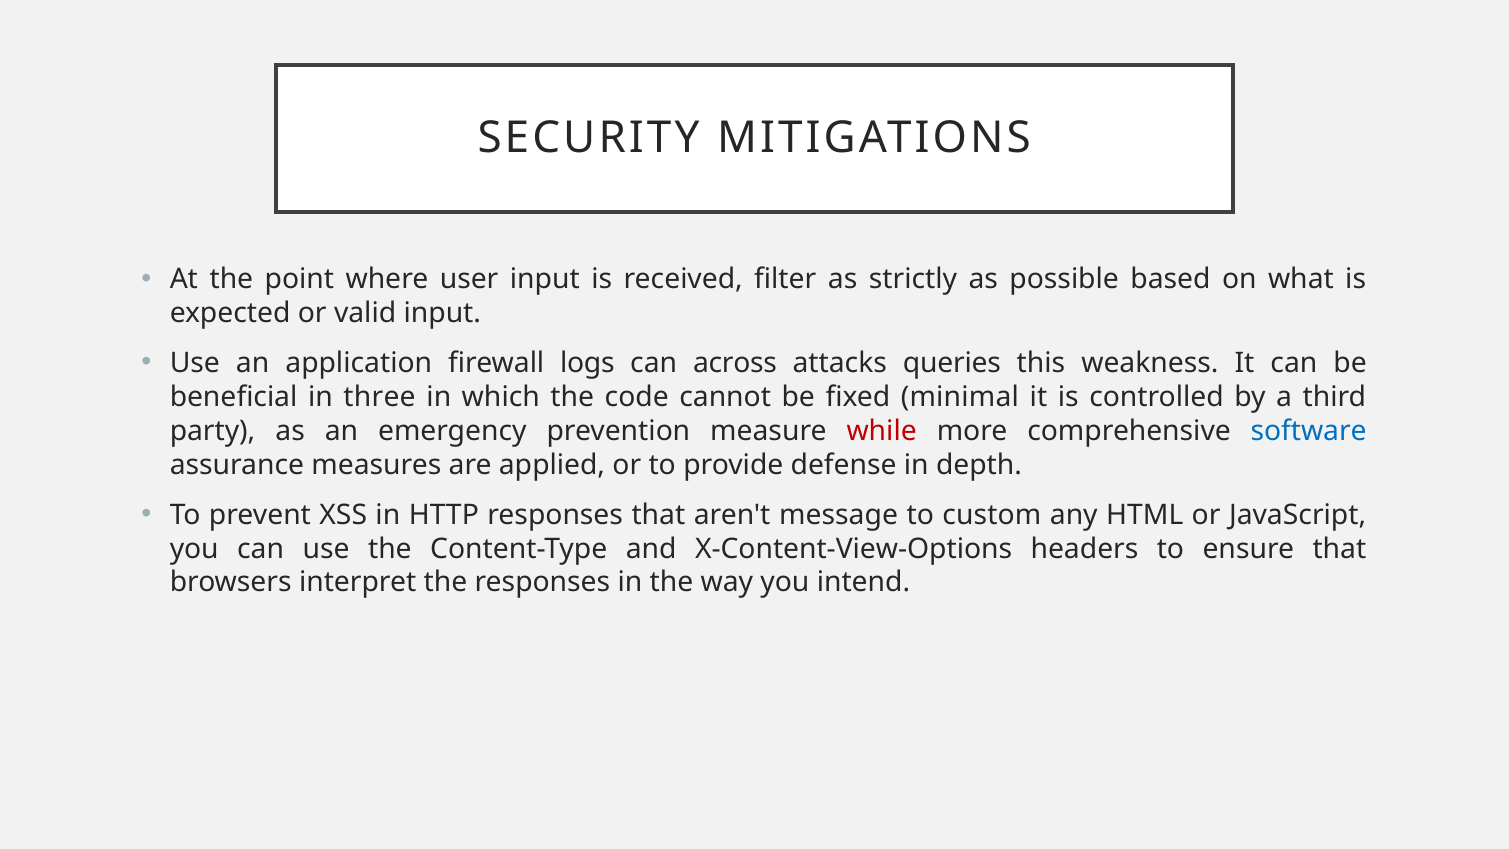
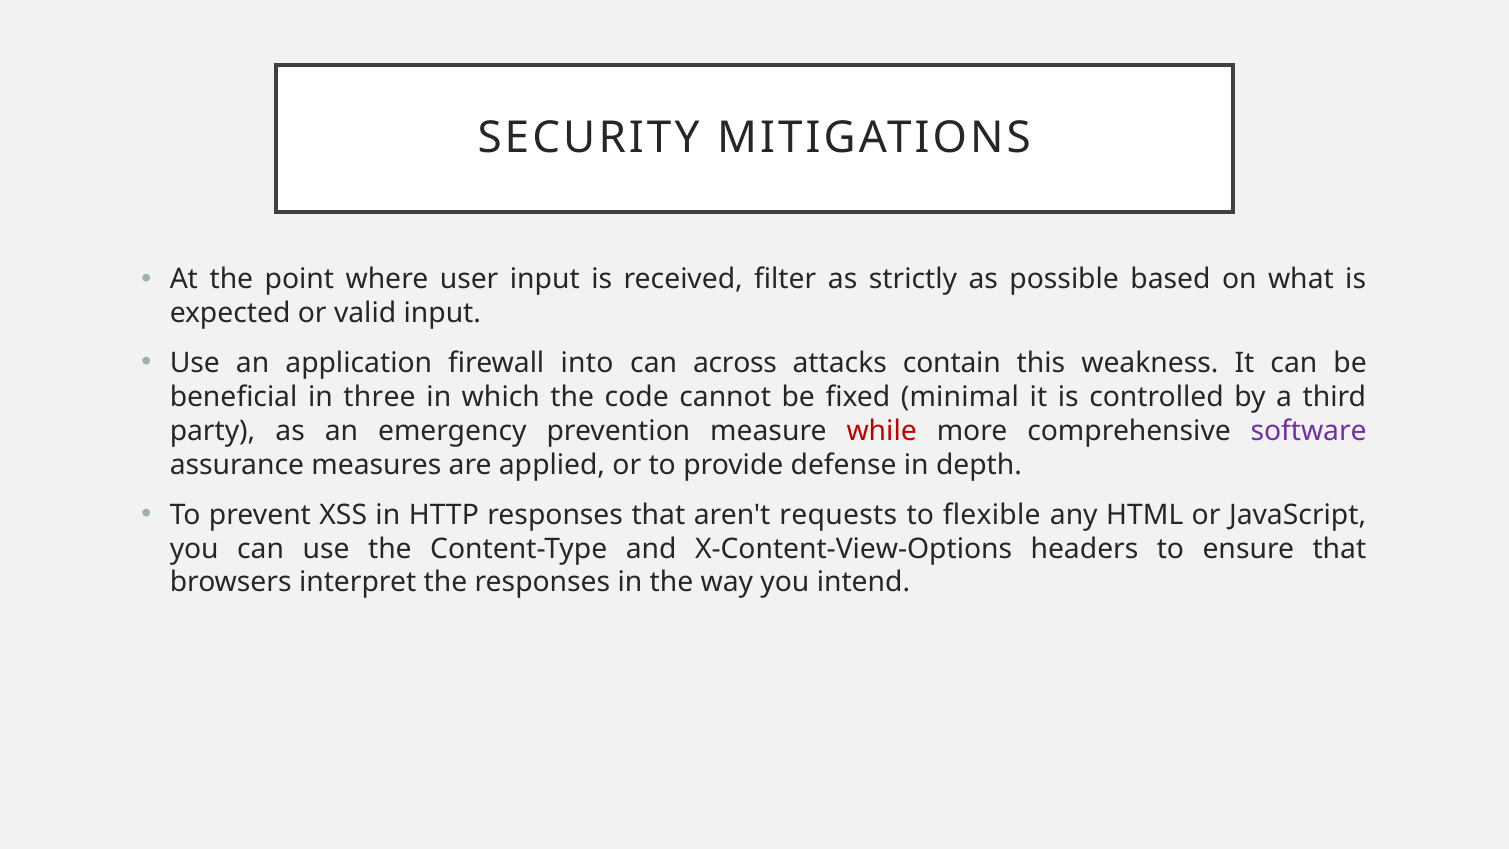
logs: logs -> into (587, 363)
queries: queries -> contain (952, 363)
software colour: blue -> purple (1309, 431)
message: message -> requests (838, 515)
custom: custom -> flexible (992, 515)
